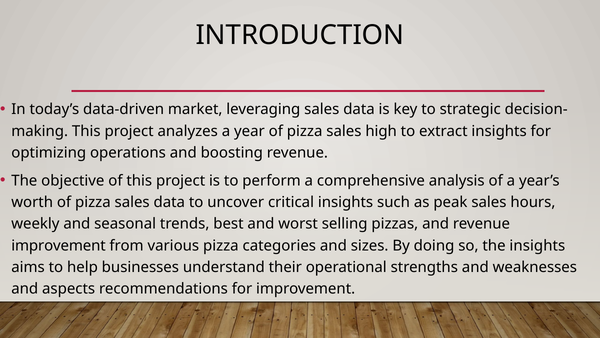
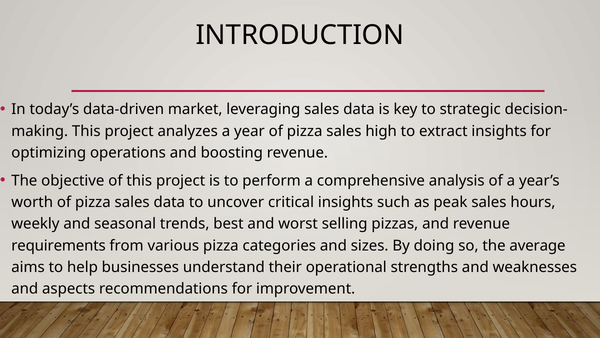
improvement: improvement -> requirements (59, 245)
the insights: insights -> average (537, 245)
